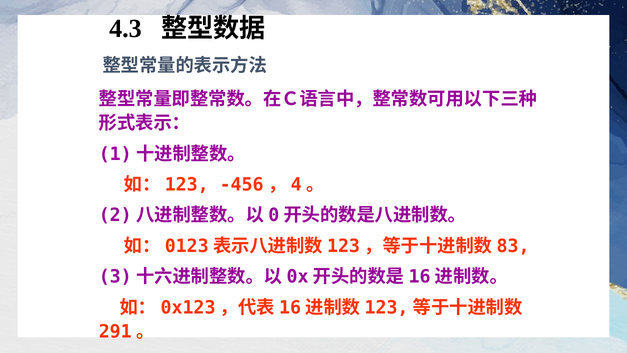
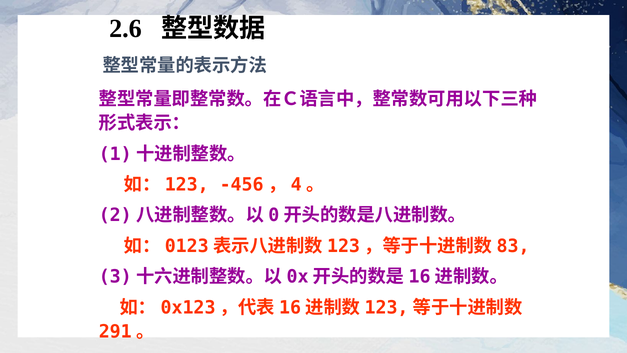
4.3: 4.3 -> 2.6 (125, 29)
